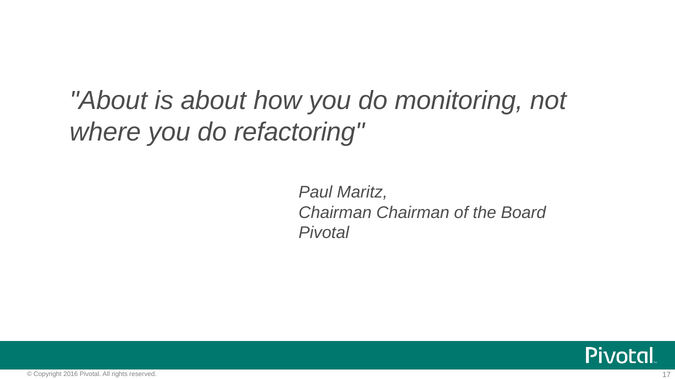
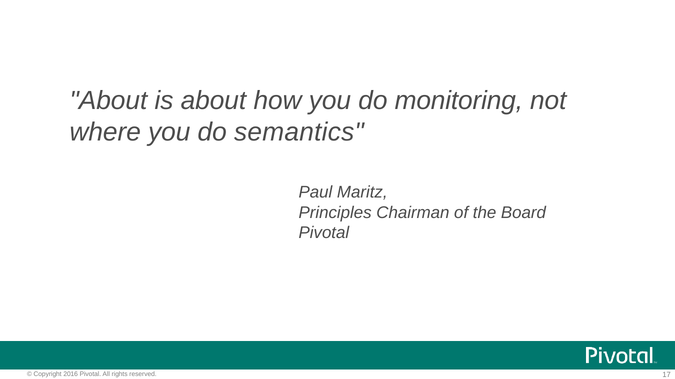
refactoring: refactoring -> semantics (299, 132)
Chairman: Chairman -> Principles (335, 213)
